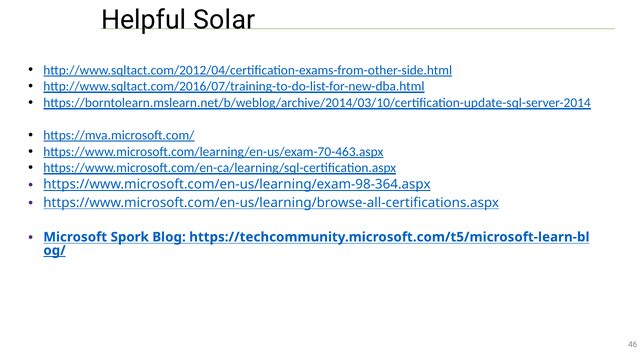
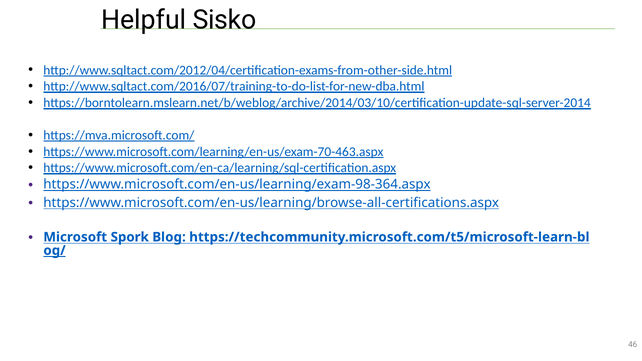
Solar: Solar -> Sisko (225, 20)
